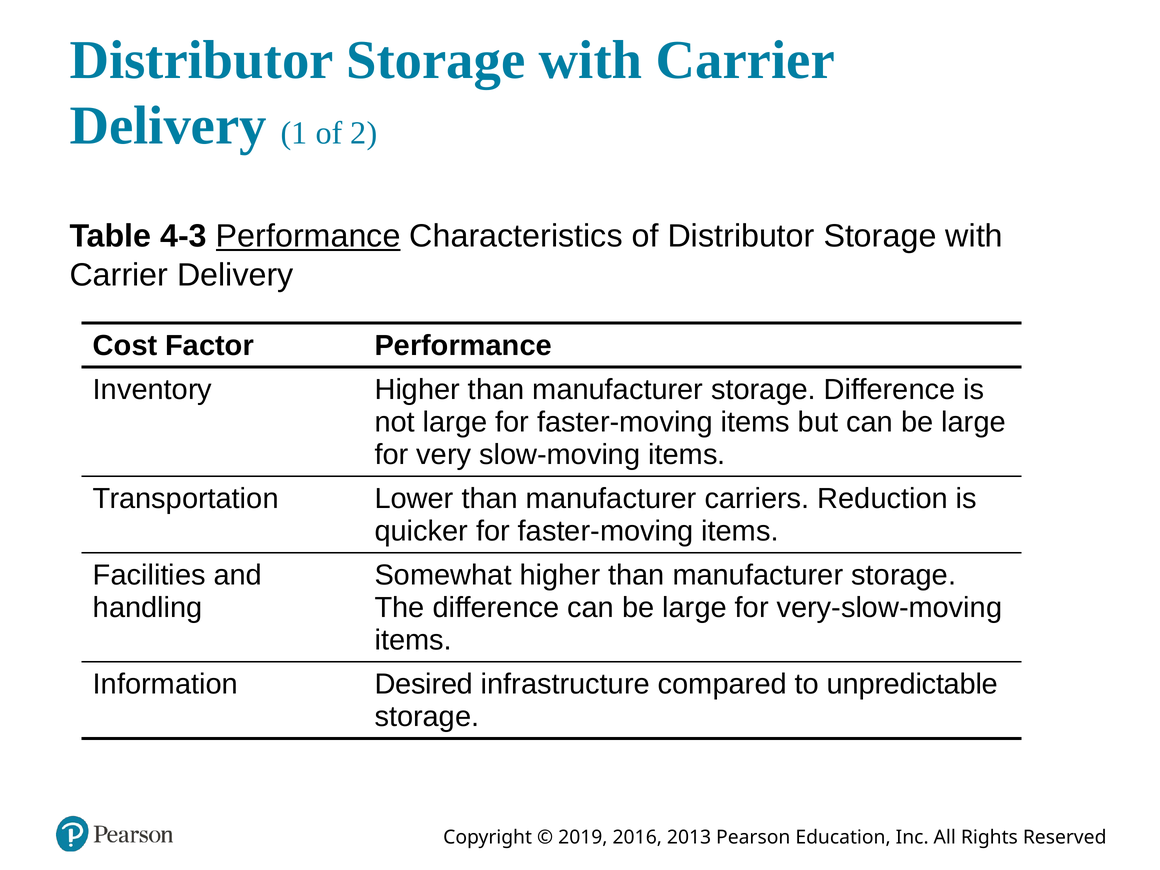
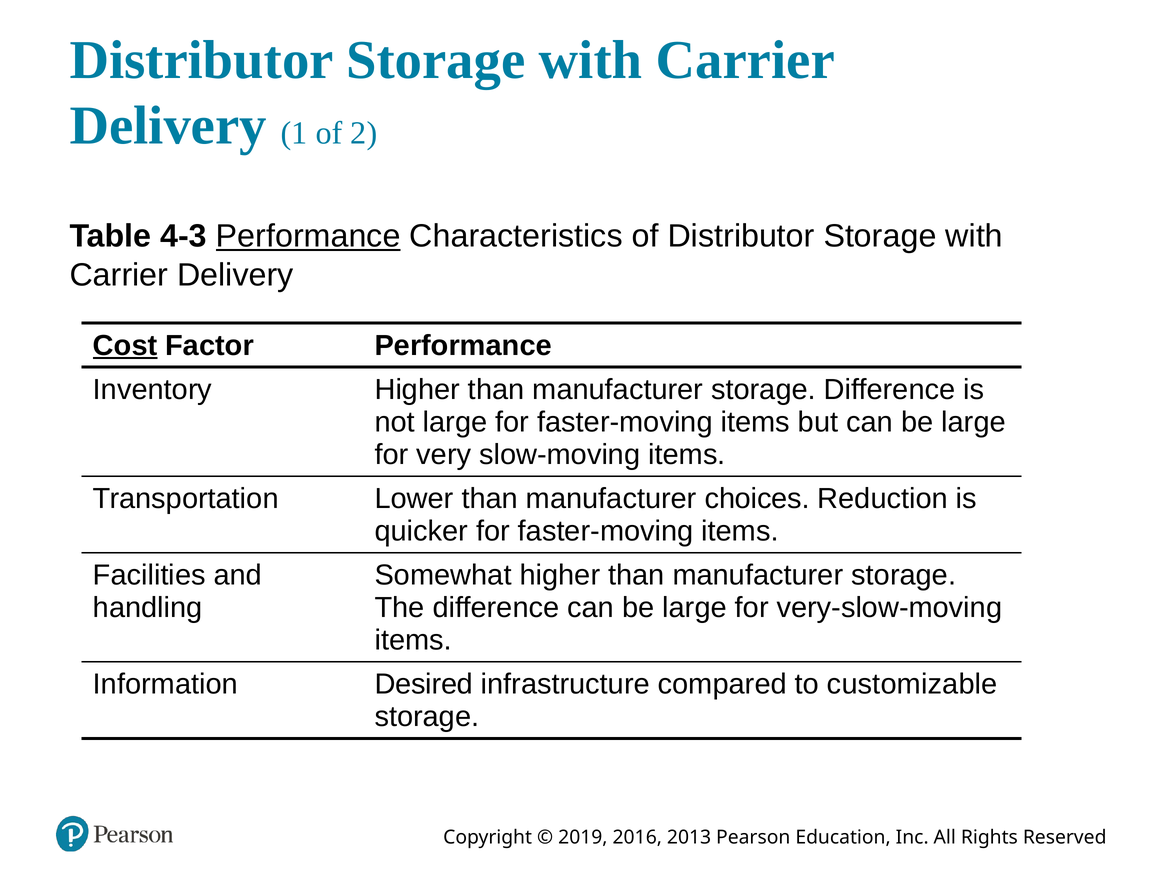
Cost underline: none -> present (125, 346)
carriers: carriers -> choices (757, 499)
unpredictable: unpredictable -> customizable (912, 684)
